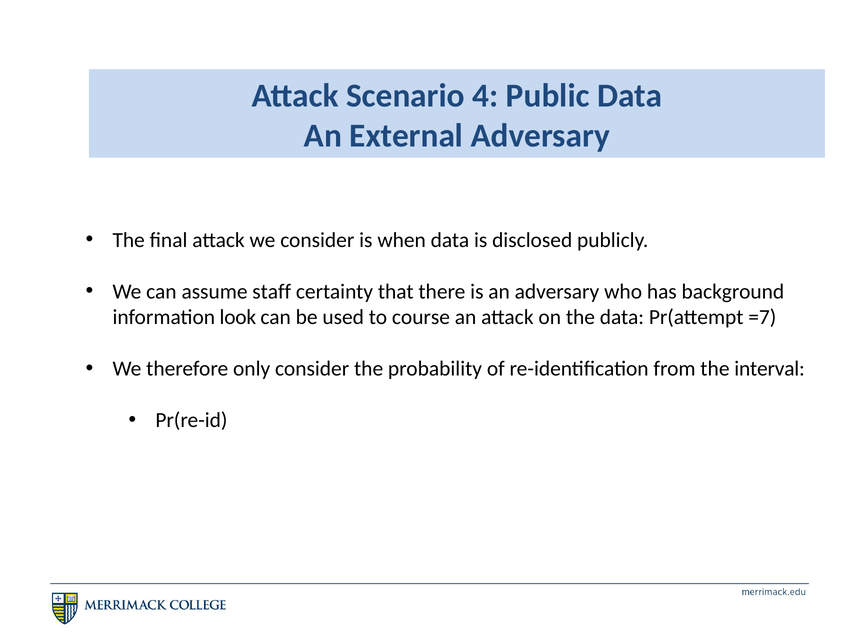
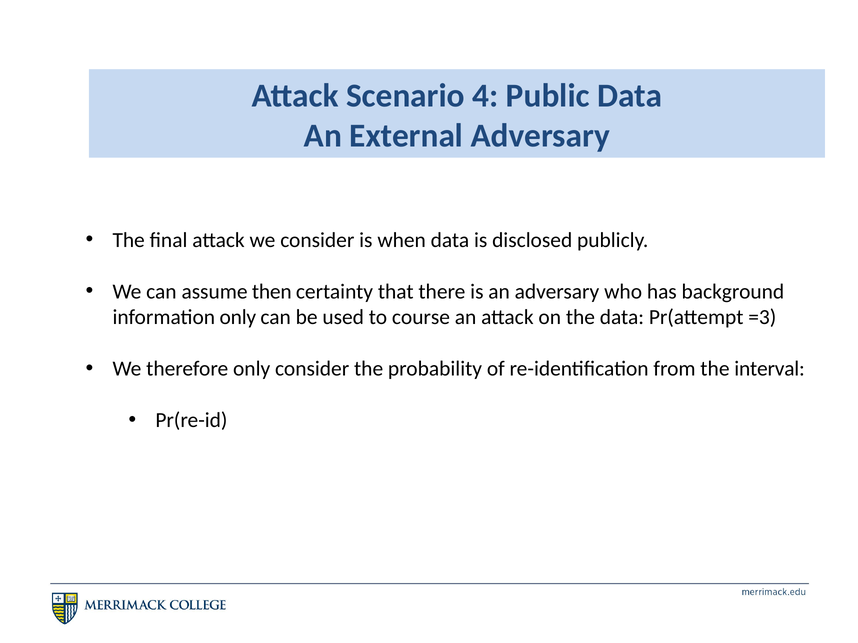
staff: staff -> then (272, 292)
information look: look -> only (238, 317)
=7: =7 -> =3 (762, 317)
